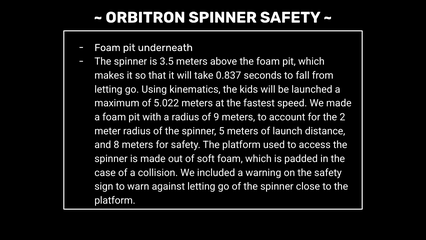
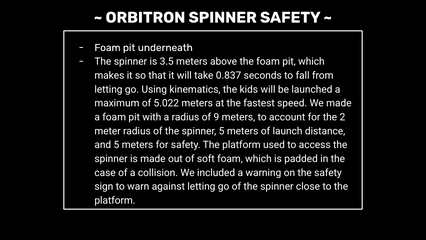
and 8: 8 -> 5 (116, 145)
